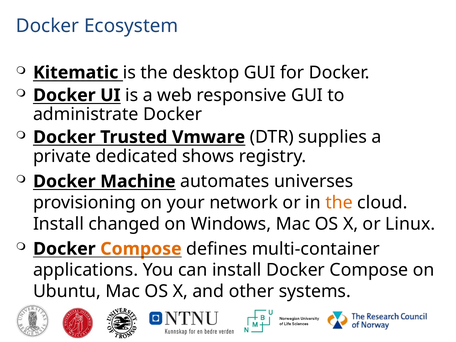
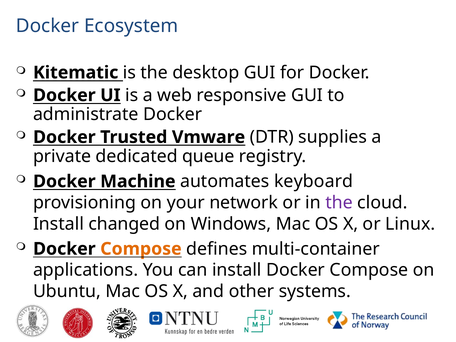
shows: shows -> queue (208, 156)
universes: universes -> keyboard (314, 181)
the colour: orange -> purple (339, 203)
